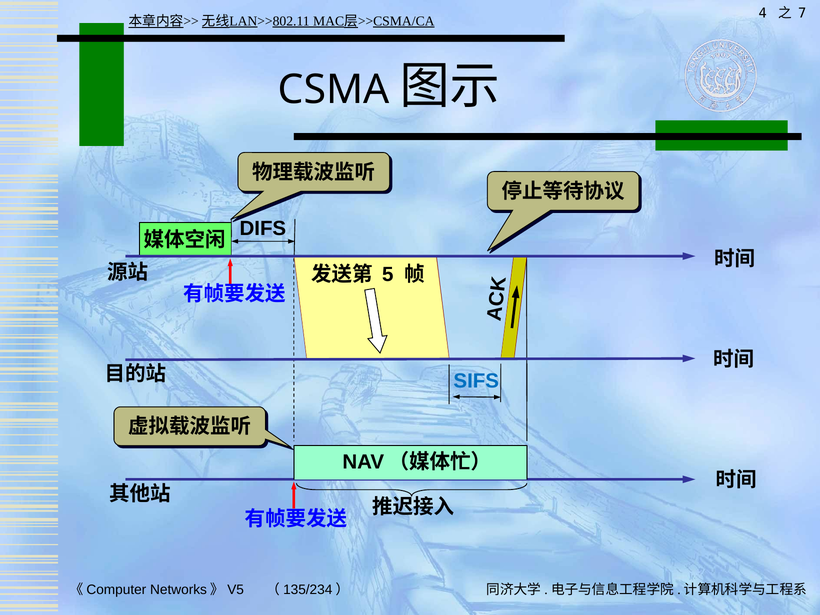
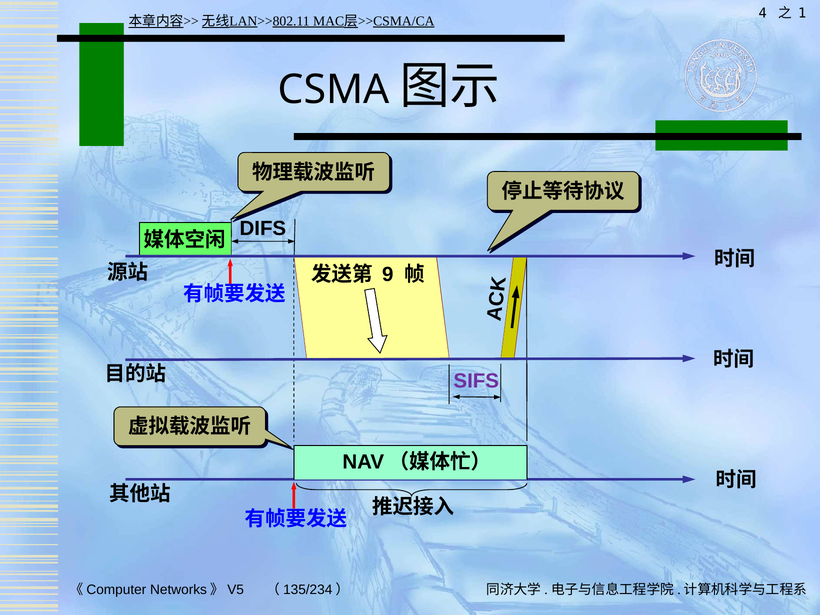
7: 7 -> 1 (802, 13)
5: 5 -> 9 (388, 274)
SIFS colour: blue -> purple (476, 381)
